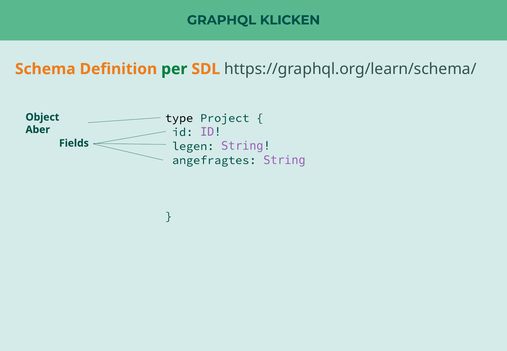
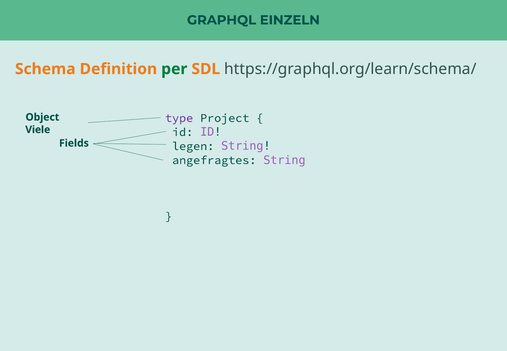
KLICKEN: KLICKEN -> EINZELN (290, 20)
type colour: black -> purple (179, 118)
Aber: Aber -> Viele (38, 130)
